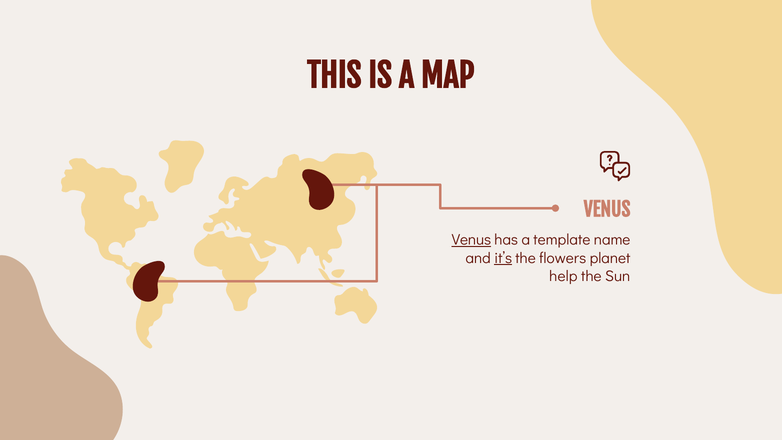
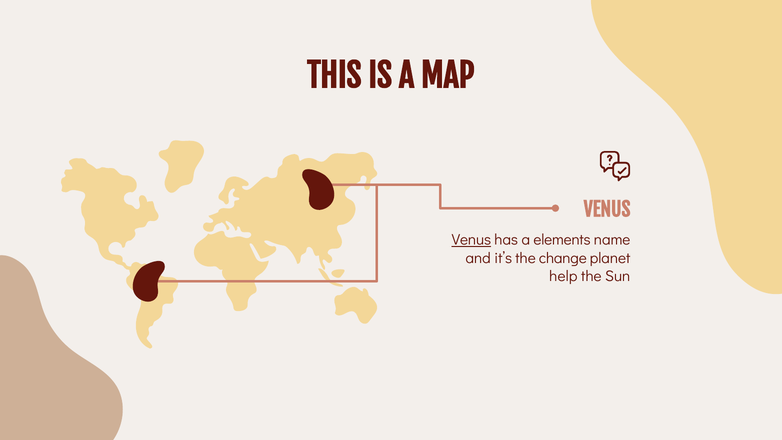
template: template -> elements (562, 240)
it’s underline: present -> none (503, 258)
flowers: flowers -> change (563, 258)
